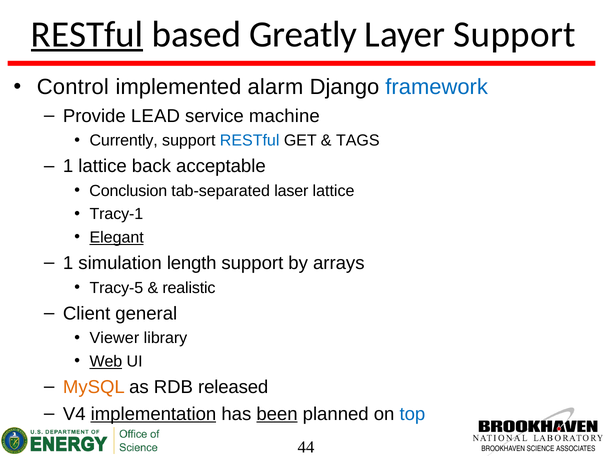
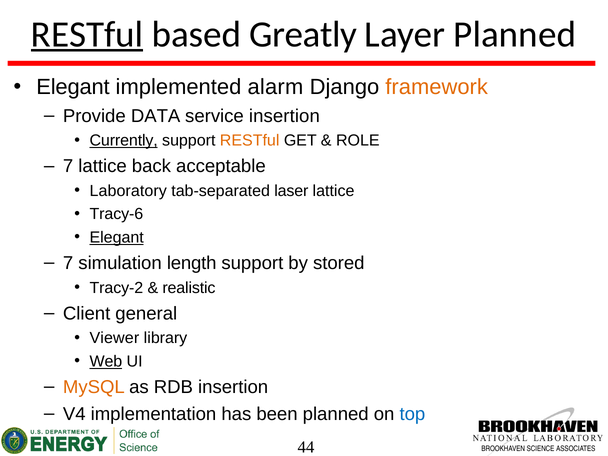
Layer Support: Support -> Planned (515, 34)
Control: Control -> Elegant (73, 87)
framework colour: blue -> orange (437, 87)
LEAD: LEAD -> DATA (156, 116)
service machine: machine -> insertion (284, 116)
Currently underline: none -> present (124, 141)
RESTful colour: blue -> orange (250, 141)
TAGS: TAGS -> ROLE (358, 141)
1: 1 -> 7 (68, 166)
Conclusion: Conclusion -> Laboratory (128, 191)
Tracy-1: Tracy-1 -> Tracy-6 (116, 214)
1: 1 -> 7 (68, 263)
arrays: arrays -> stored (339, 263)
Tracy-5: Tracy-5 -> Tracy-2 (116, 288)
RDB released: released -> insertion (233, 387)
implementation underline: present -> none (153, 414)
been underline: present -> none (277, 414)
